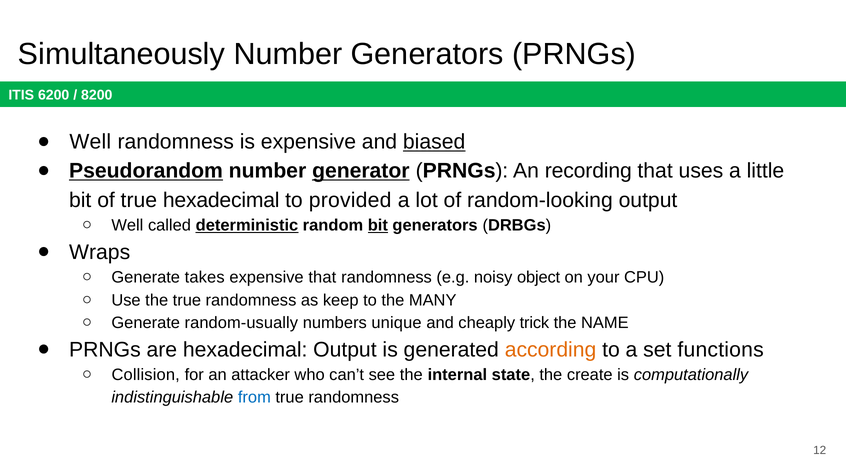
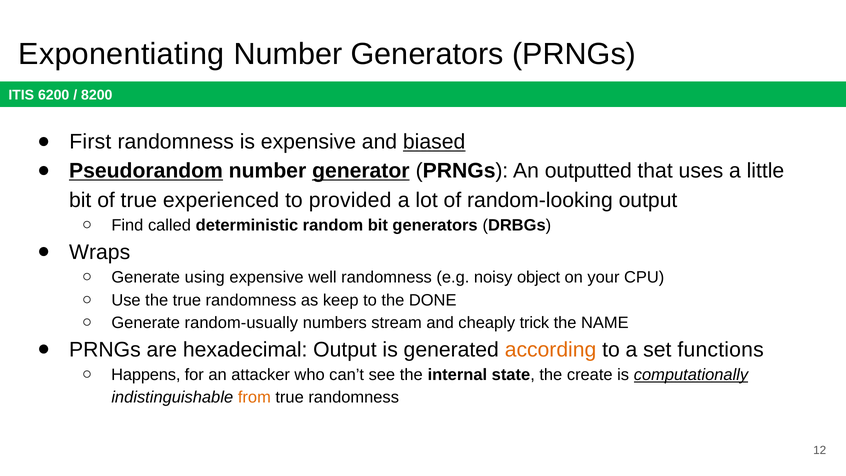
Simultaneously: Simultaneously -> Exponentiating (121, 54)
Well: Well -> First (90, 142)
recording: recording -> outputted (588, 171)
true hexadecimal: hexadecimal -> experienced (221, 200)
Well: Well -> Find (127, 225)
deterministic underline: present -> none (247, 225)
bit underline: present -> none (378, 225)
takes: takes -> using (205, 277)
expensive that: that -> well (322, 277)
MANY: MANY -> DONE (433, 300)
unique: unique -> stream (397, 323)
Collision: Collision -> Happens (146, 375)
computationally underline: none -> present (691, 375)
from colour: blue -> orange (254, 397)
